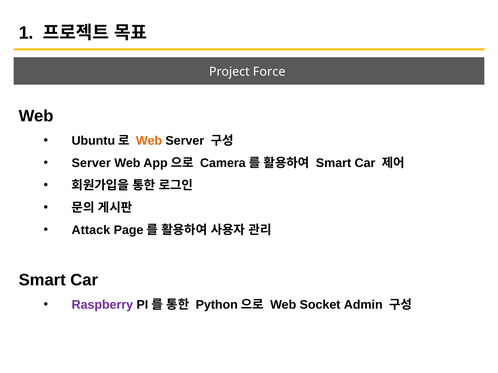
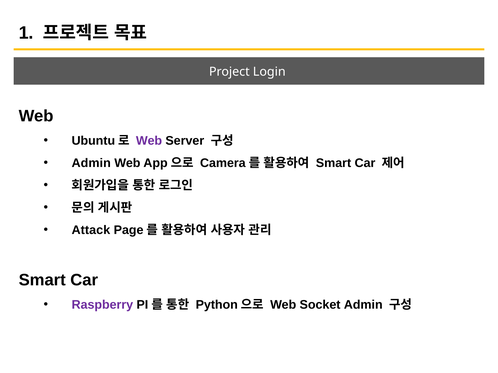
Force: Force -> Login (269, 72)
Web colour: orange -> purple (149, 141)
Server: Server -> Admin (91, 163)
